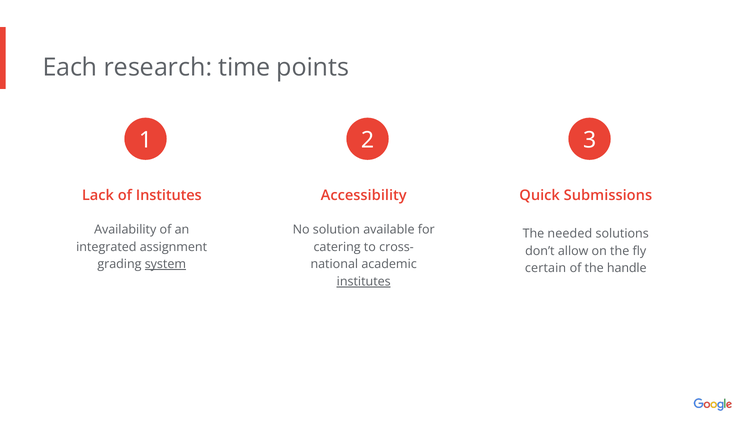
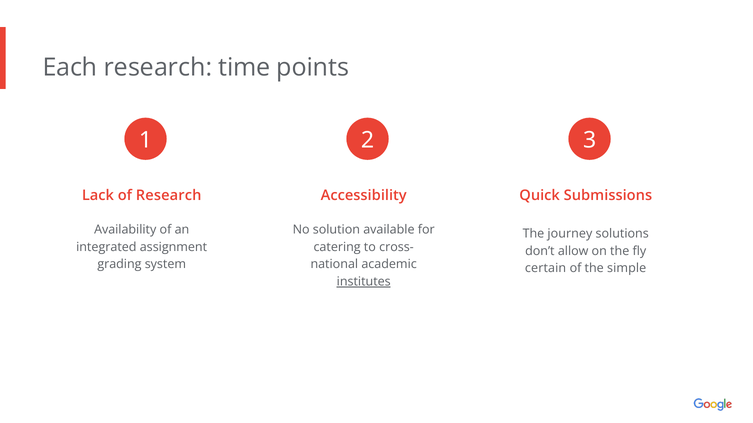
of Institutes: Institutes -> Research (169, 196)
needed: needed -> journey (570, 234)
system underline: present -> none (165, 265)
handle: handle -> simple (627, 269)
